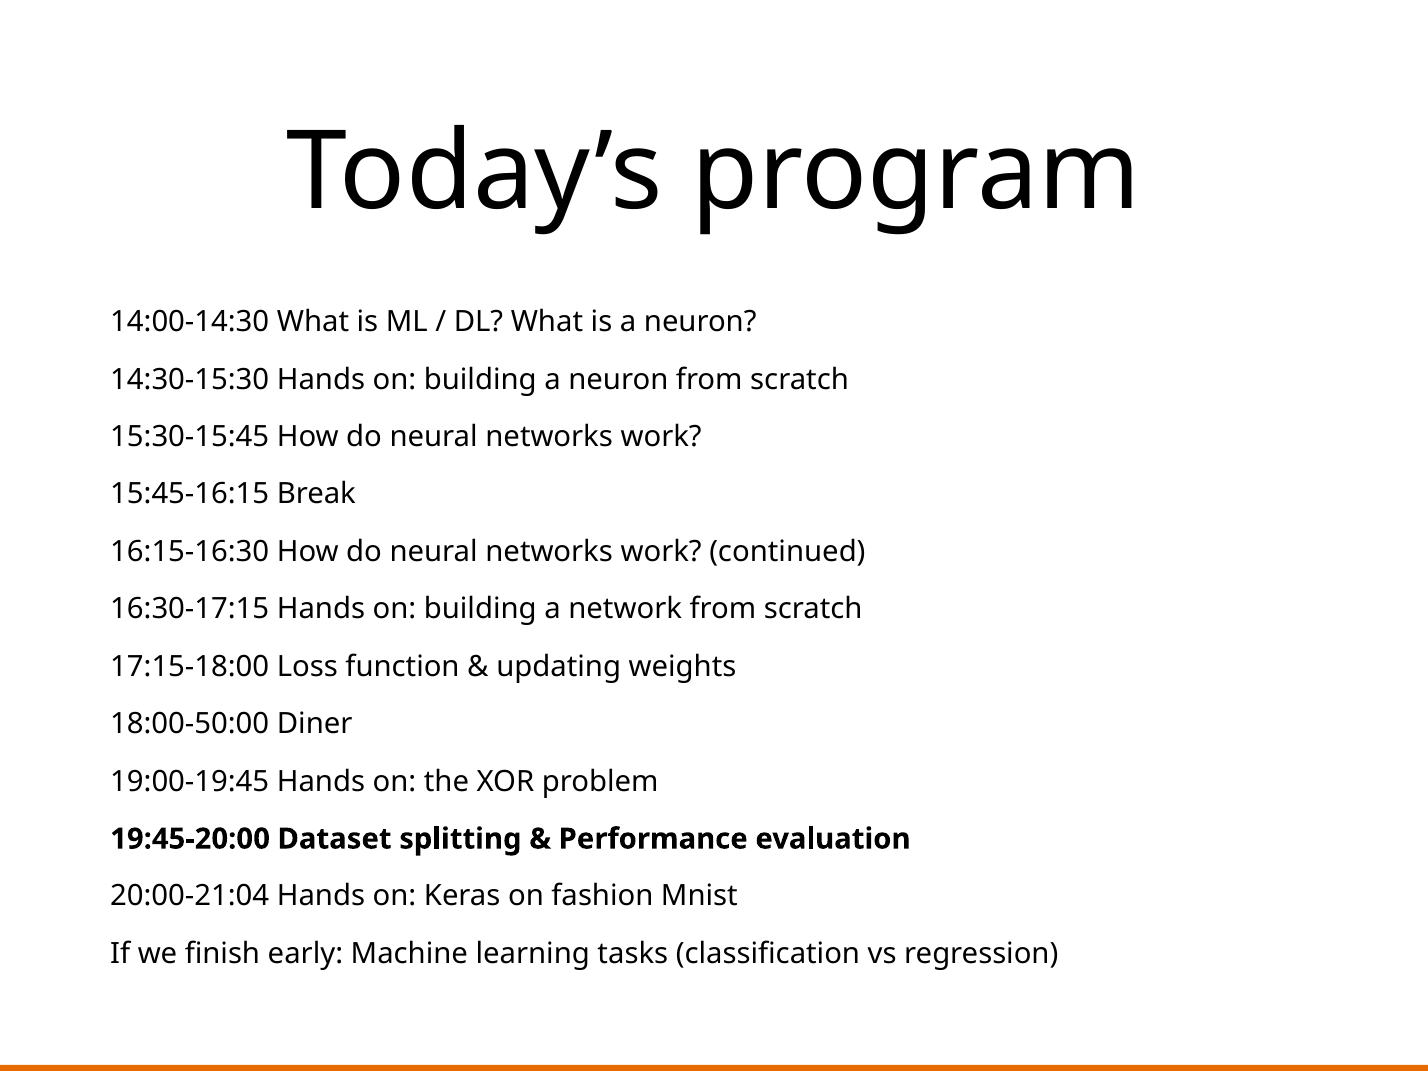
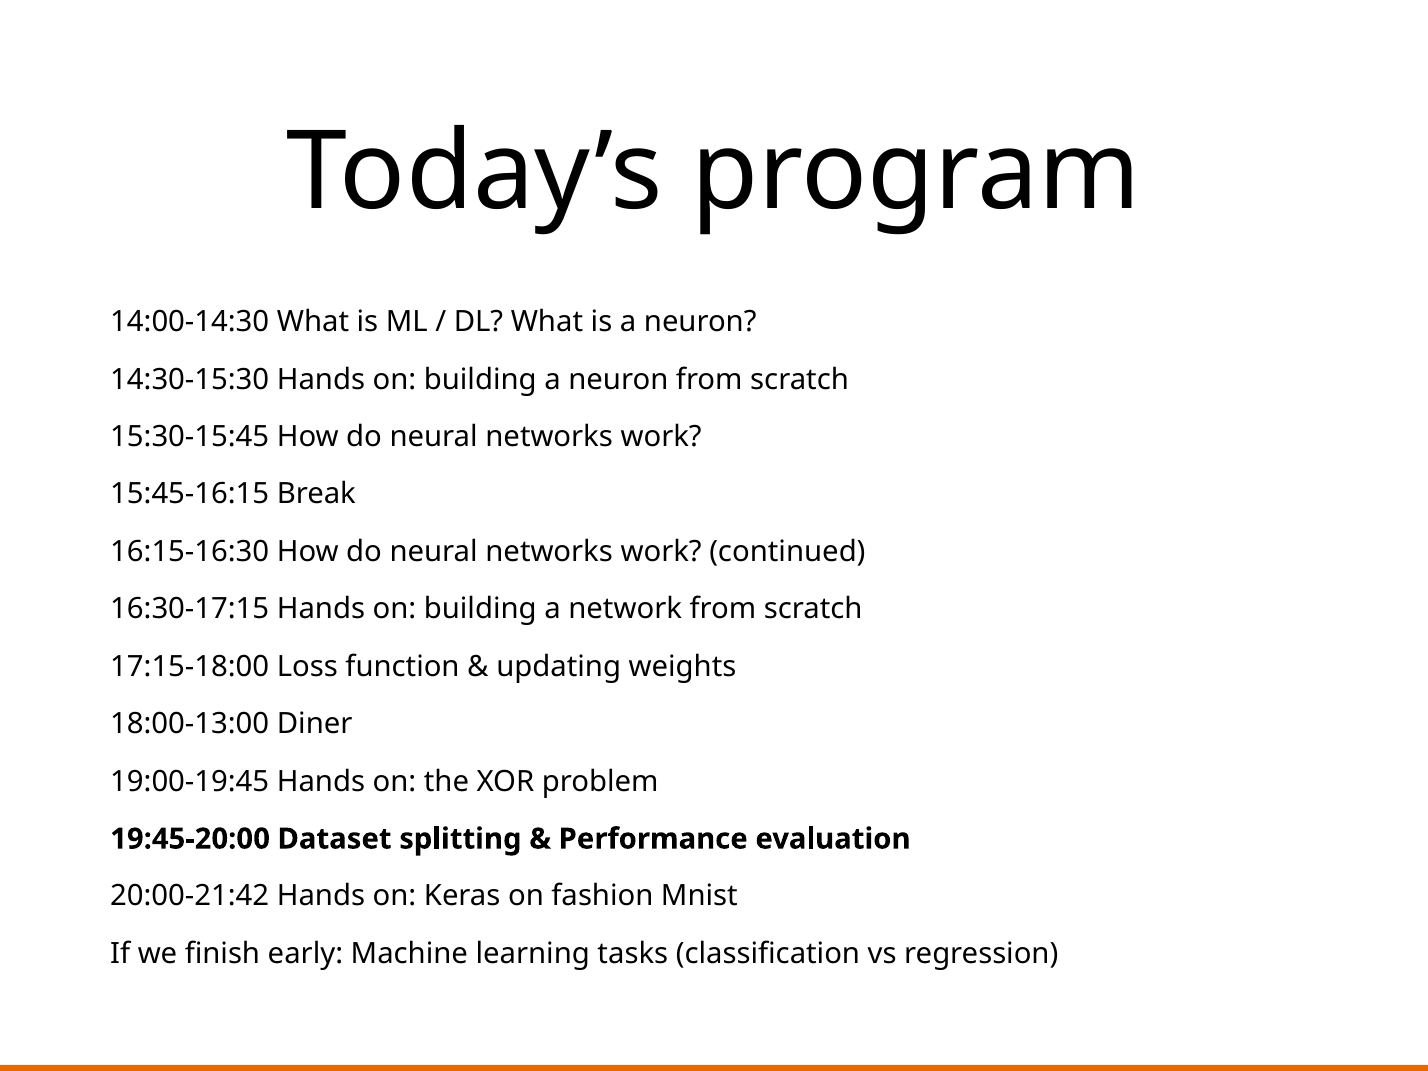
18:00-50:00: 18:00-50:00 -> 18:00-13:00 (190, 724)
20:00-21:04: 20:00-21:04 -> 20:00-21:42 (190, 896)
